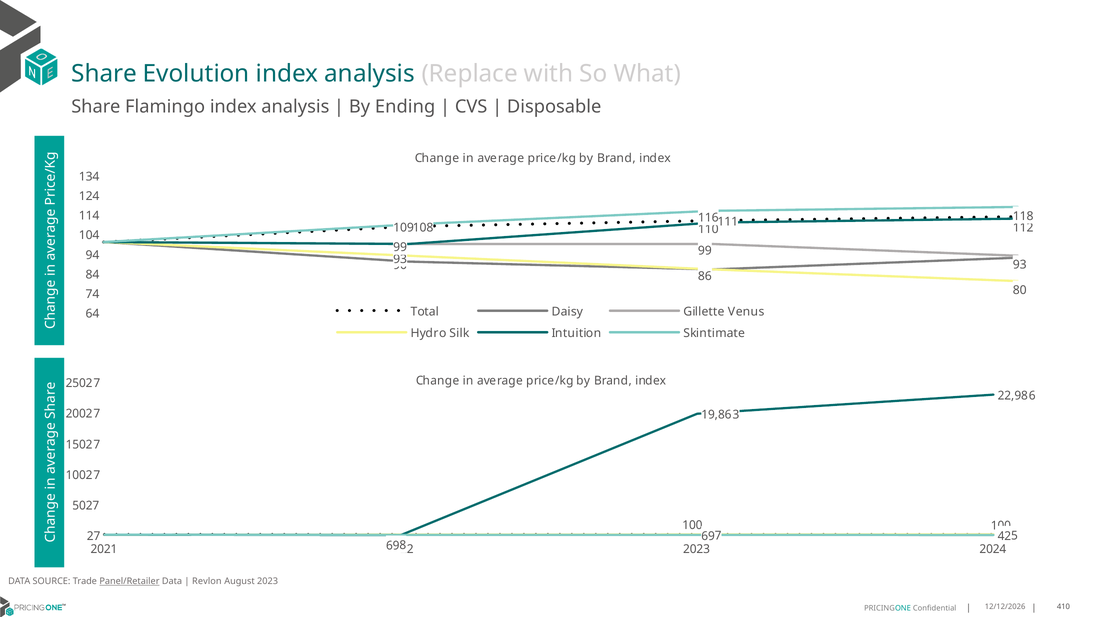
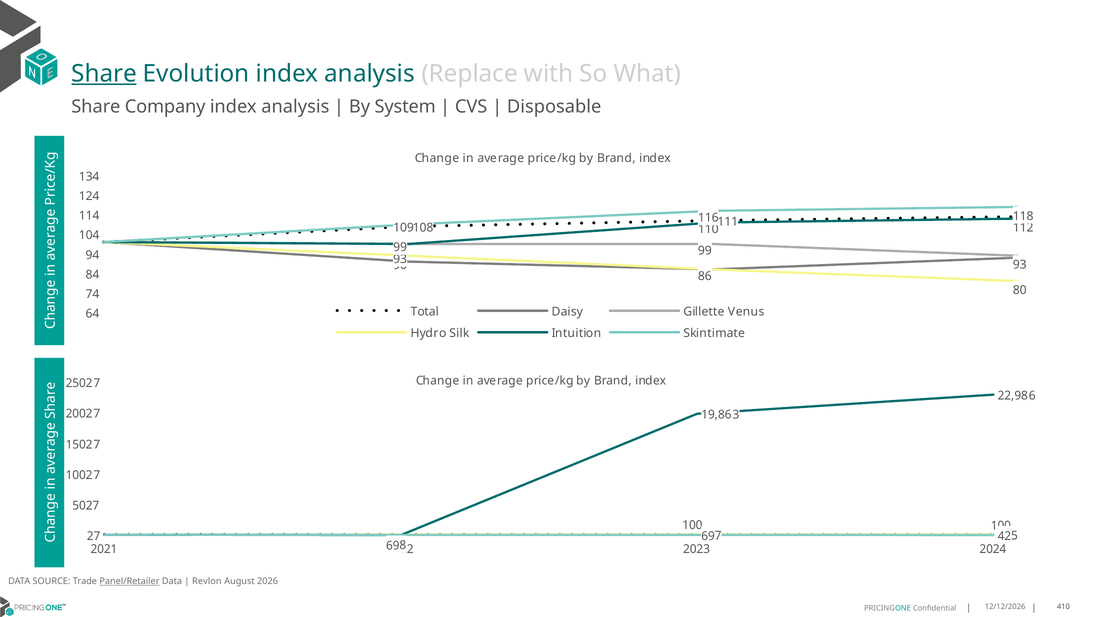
Share underline: none -> present (104, 74)
Flamingo: Flamingo -> Company (165, 107)
Ending: Ending -> System (405, 107)
August 2023: 2023 -> 2026 (268, 581)
